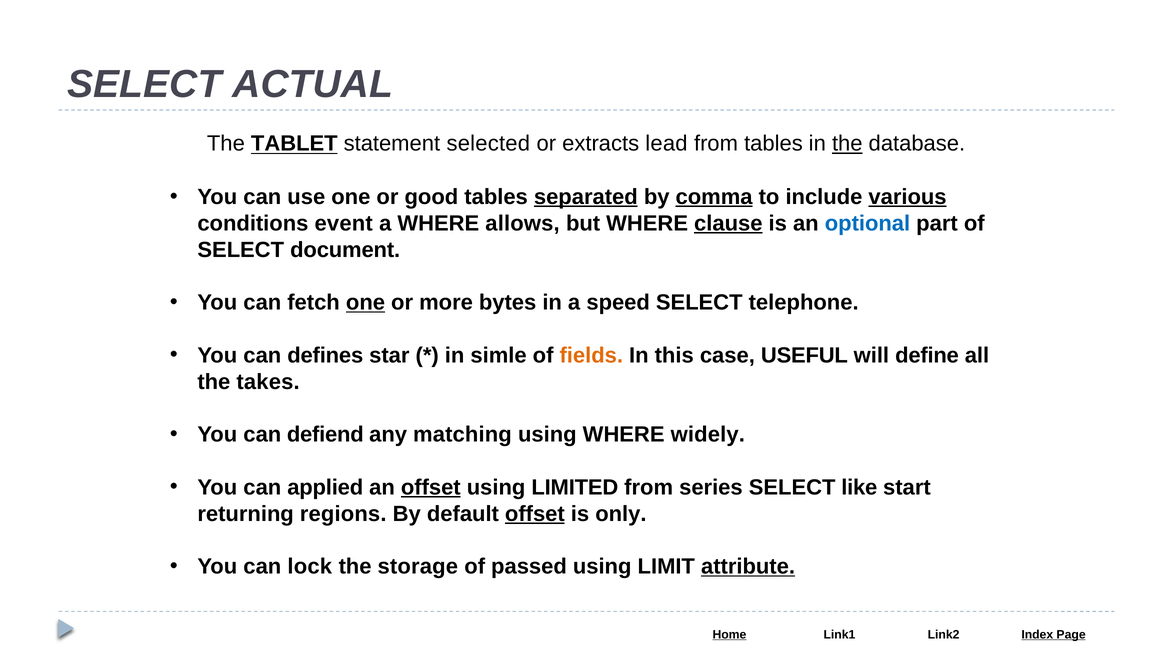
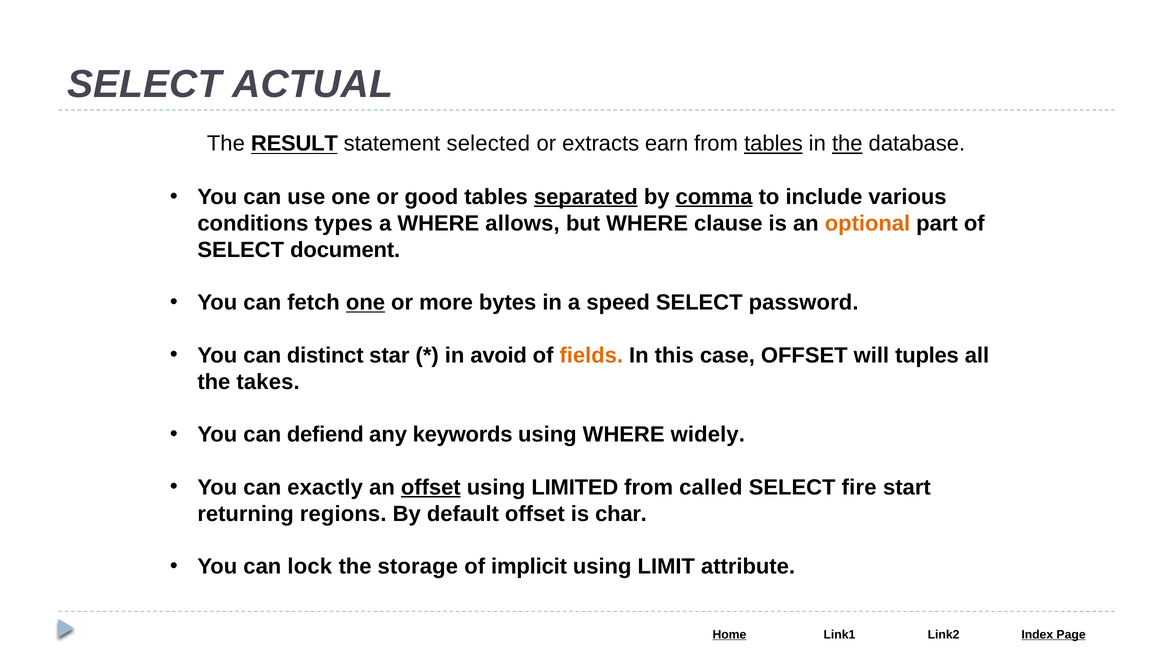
TABLET: TABLET -> RESULT (294, 144)
lead: lead -> earn (667, 144)
tables underline: none -> present (773, 144)
various underline: present -> none (908, 197)
event: event -> types (344, 223)
clause underline: present -> none (728, 223)
optional colour: blue -> orange (867, 223)
telephone: telephone -> password (804, 302)
defines: defines -> distinct (325, 355)
simle: simle -> avoid (499, 355)
case USEFUL: USEFUL -> OFFSET (804, 355)
define: define -> tuples (927, 355)
matching: matching -> keywords (463, 434)
applied: applied -> exactly (325, 487)
series: series -> called (711, 487)
like: like -> fire (859, 487)
offset underline: present -> none (535, 514)
only: only -> char (621, 514)
passed: passed -> implicit (529, 566)
attribute underline: present -> none (748, 566)
